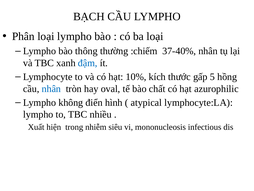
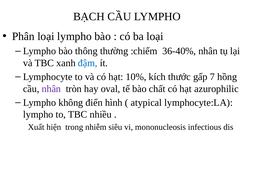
37-40%: 37-40% -> 36-40% (179, 51)
5: 5 -> 7 (212, 77)
nhân colour: blue -> purple (51, 88)
